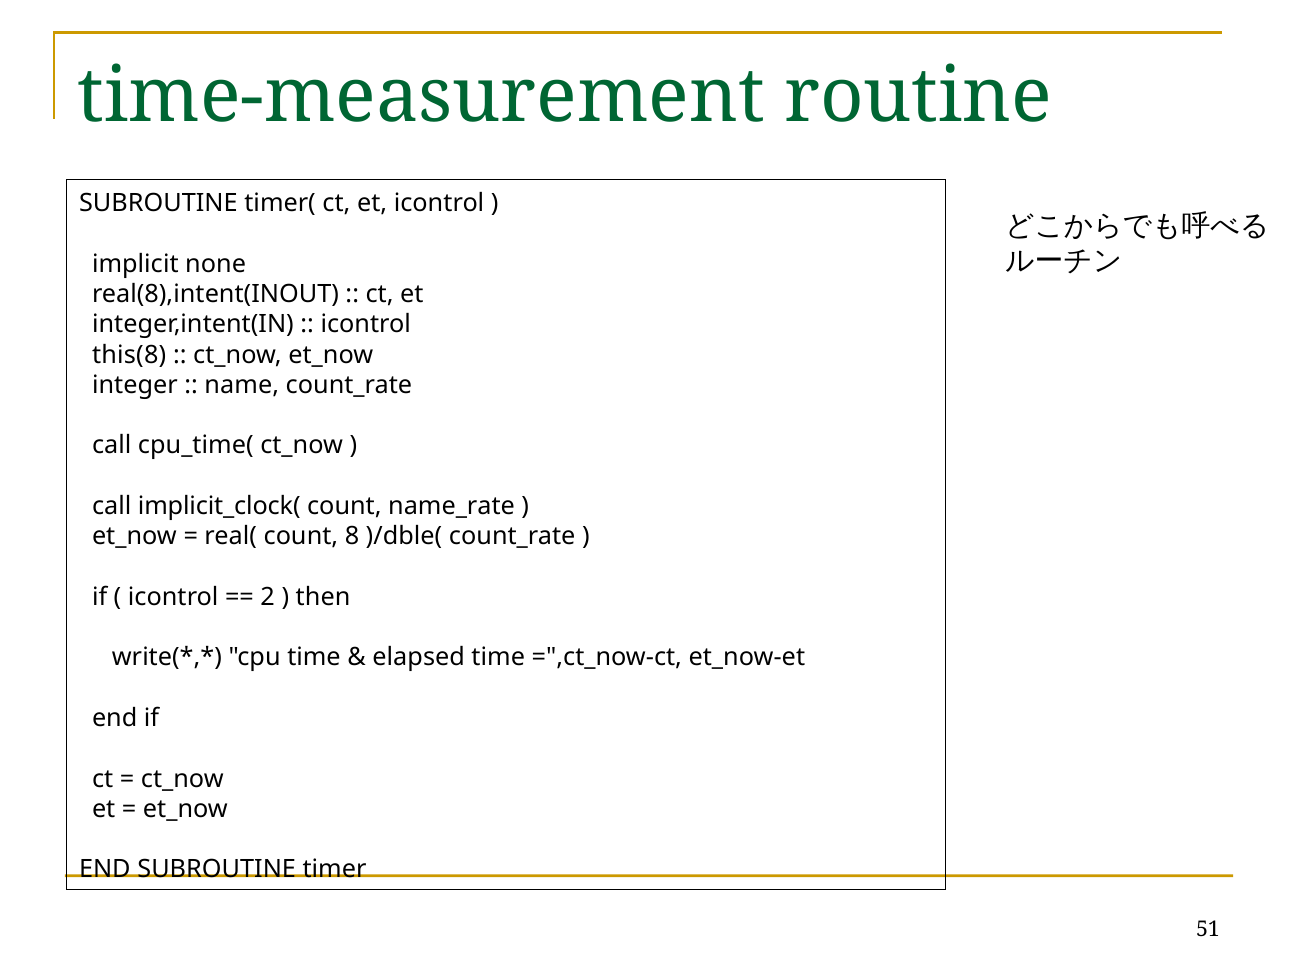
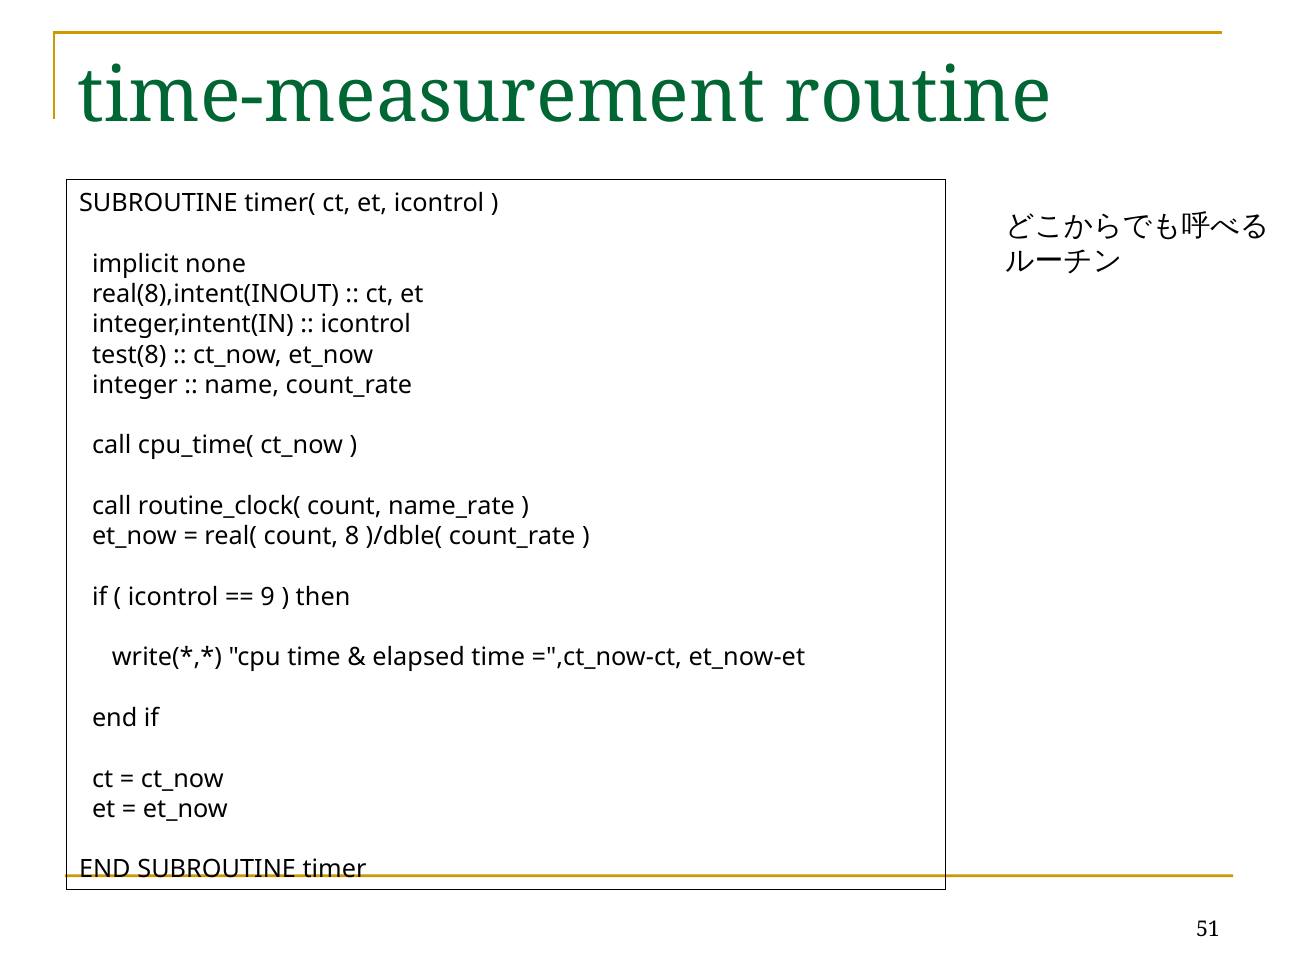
this(8: this(8 -> test(8 (129, 355)
implicit_clock(: implicit_clock( -> routine_clock( (219, 506)
2: 2 -> 9 (268, 597)
